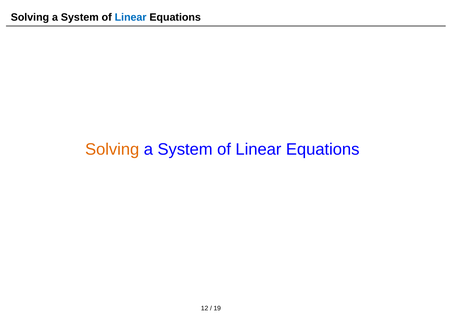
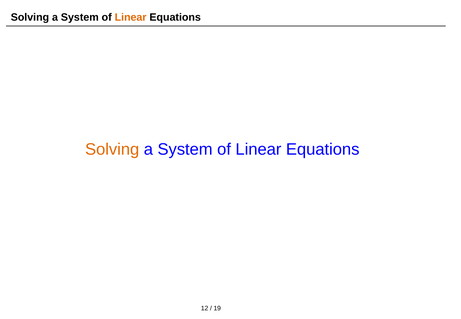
Linear colour: blue -> orange (131, 17)
